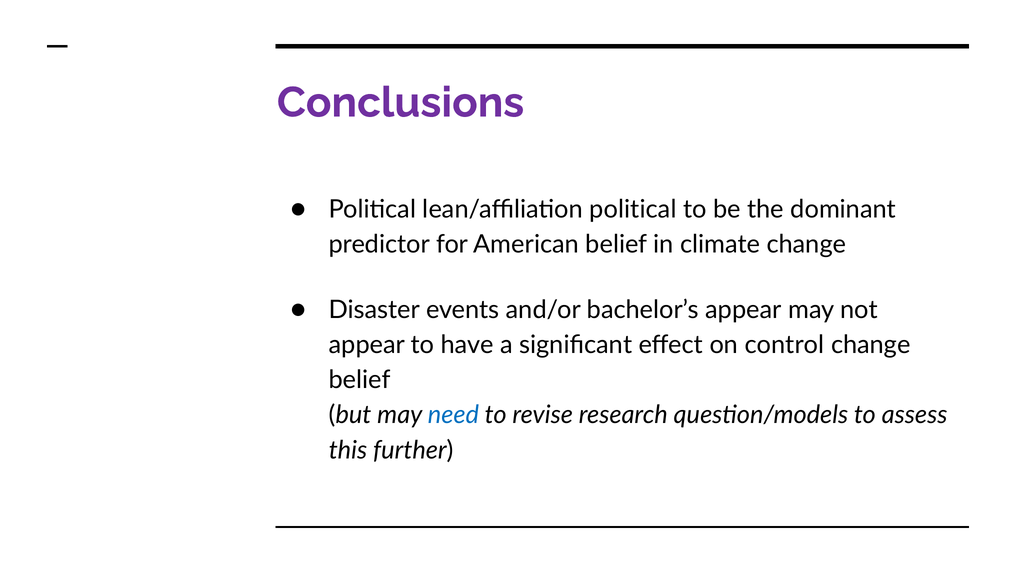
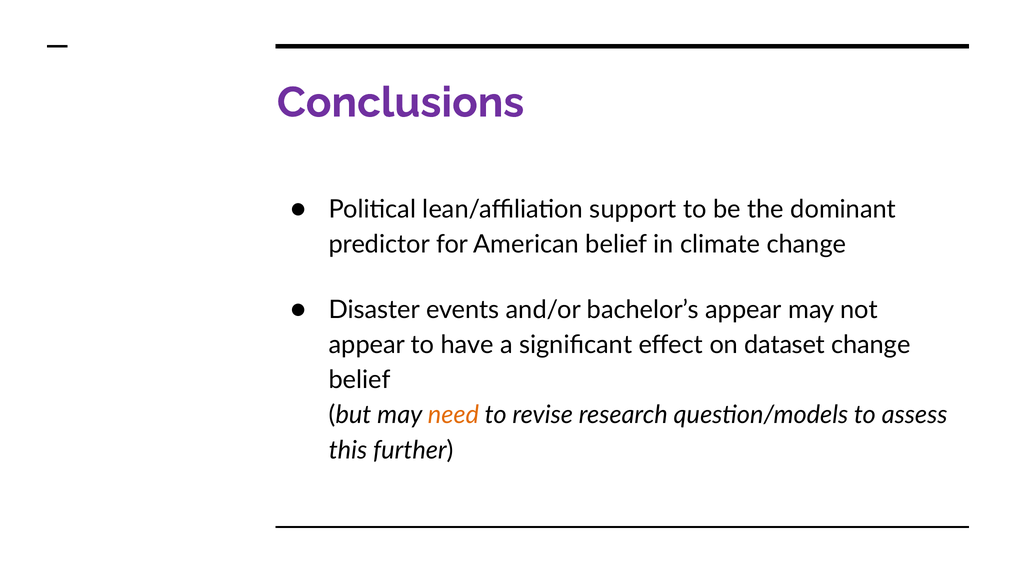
lean/affiliation political: political -> support (633, 209)
control: control -> dataset (785, 345)
need colour: blue -> orange (453, 415)
